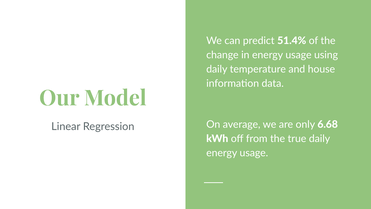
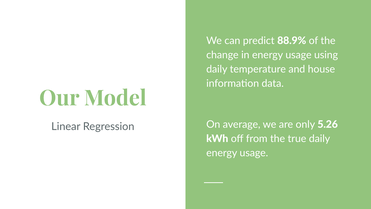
51.4%: 51.4% -> 88.9% (292, 41)
6.68: 6.68 -> 5.26 (328, 124)
